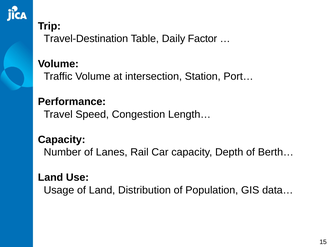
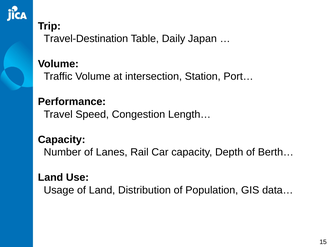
Factor: Factor -> Japan (202, 39)
